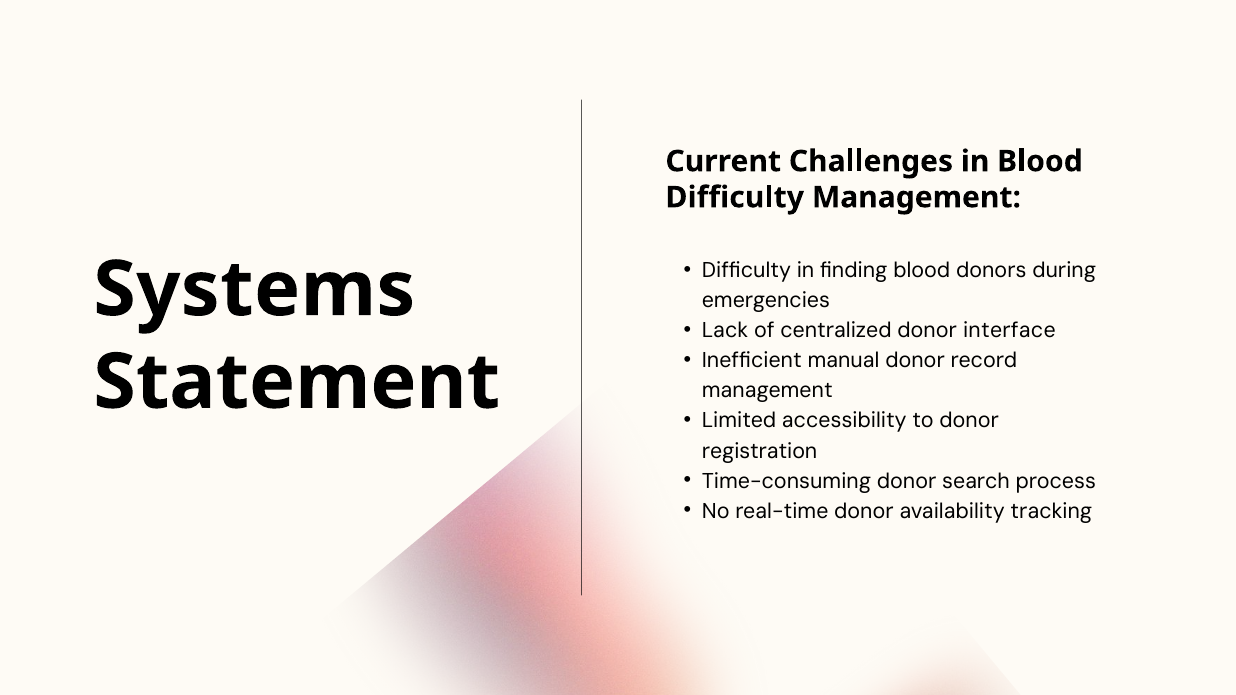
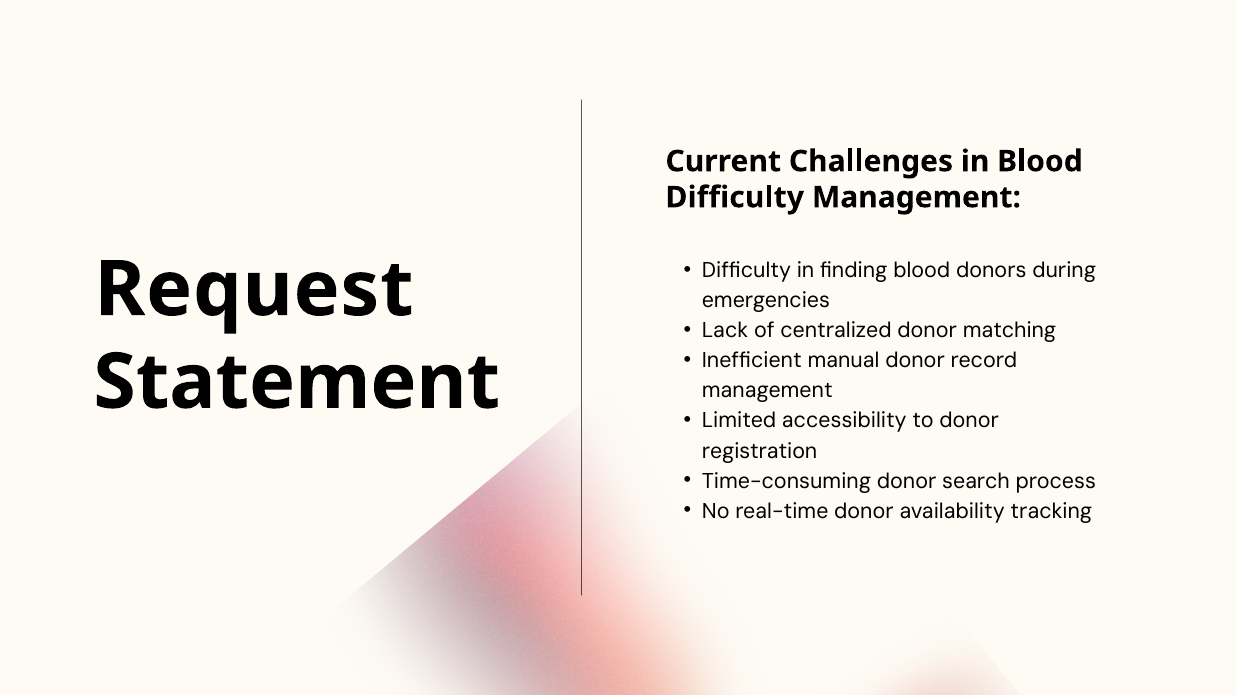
Systems: Systems -> Request (254, 290)
interface: interface -> matching (1010, 331)
